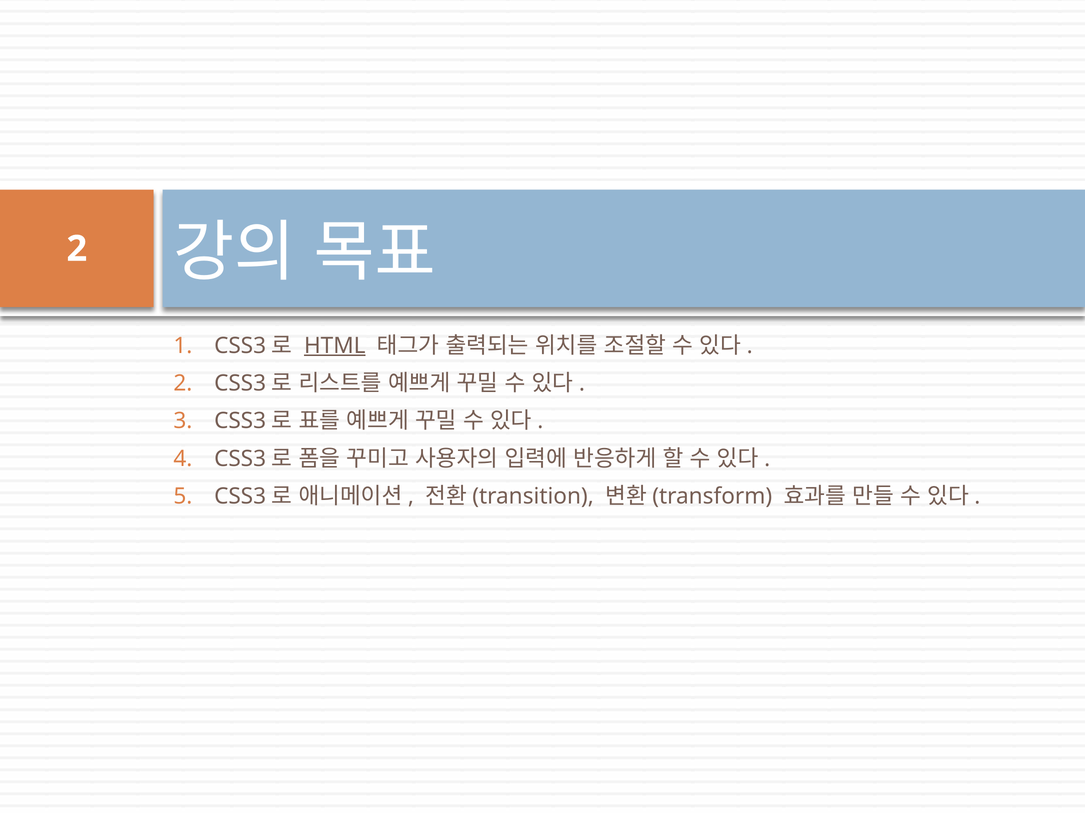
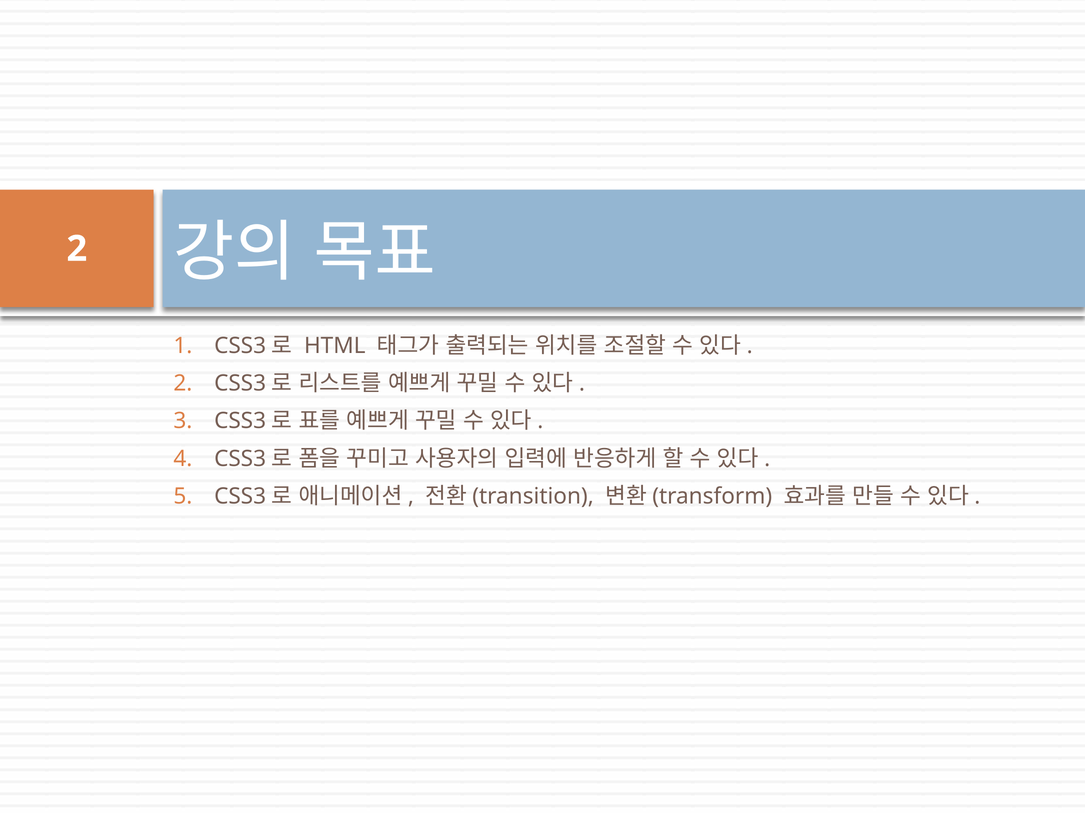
HTML underline: present -> none (335, 346)
